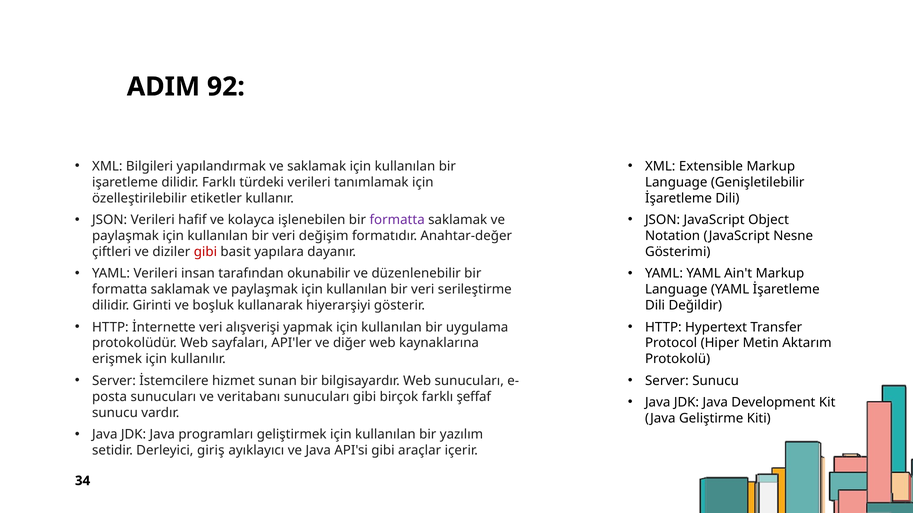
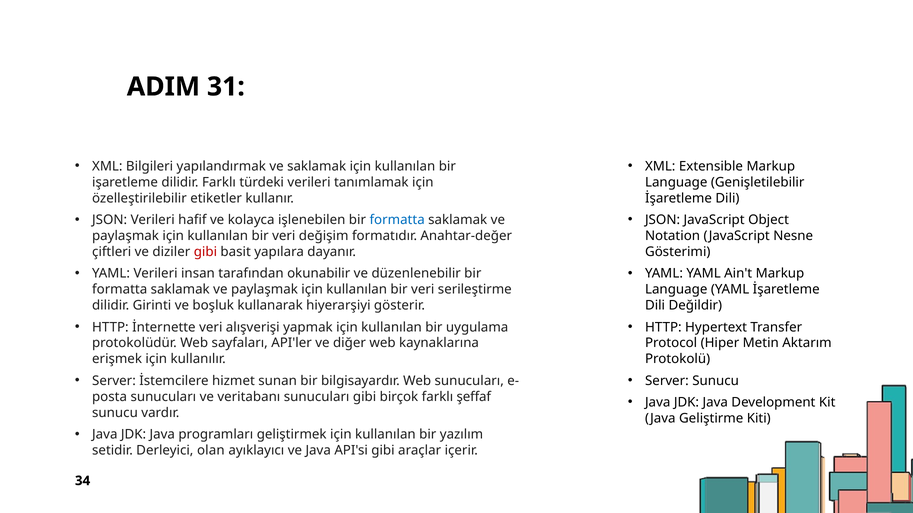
92: 92 -> 31 (226, 87)
formatta colour: purple -> blue (397, 220)
giriş: giriş -> olan (211, 451)
